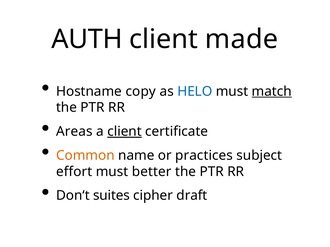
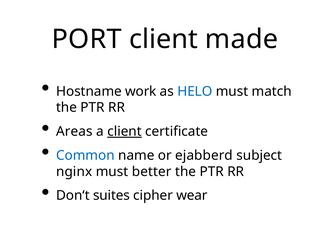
AUTH: AUTH -> PORT (87, 39)
copy: copy -> work (141, 91)
match underline: present -> none (272, 91)
Common colour: orange -> blue (85, 156)
practices: practices -> ejabberd (204, 156)
effort: effort -> nginx (74, 172)
draft: draft -> wear (192, 196)
